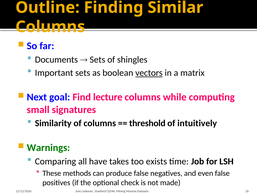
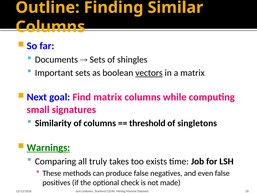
Find lecture: lecture -> matrix (108, 97)
intuitively: intuitively -> singletons (197, 123)
Warnings underline: none -> present (48, 147)
have: have -> truly (98, 161)
